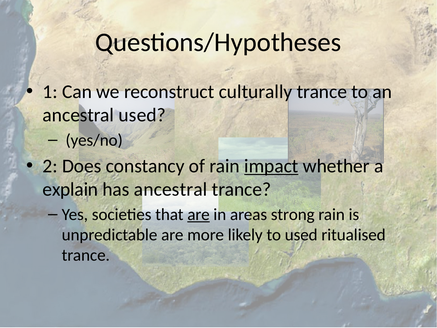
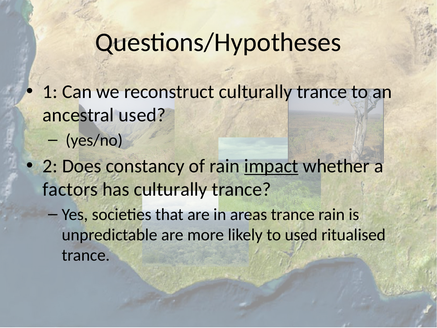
explain: explain -> factors (70, 189)
has ancestral: ancestral -> culturally (171, 189)
are underline: present -> none (199, 214)
areas strong: strong -> trance (293, 214)
